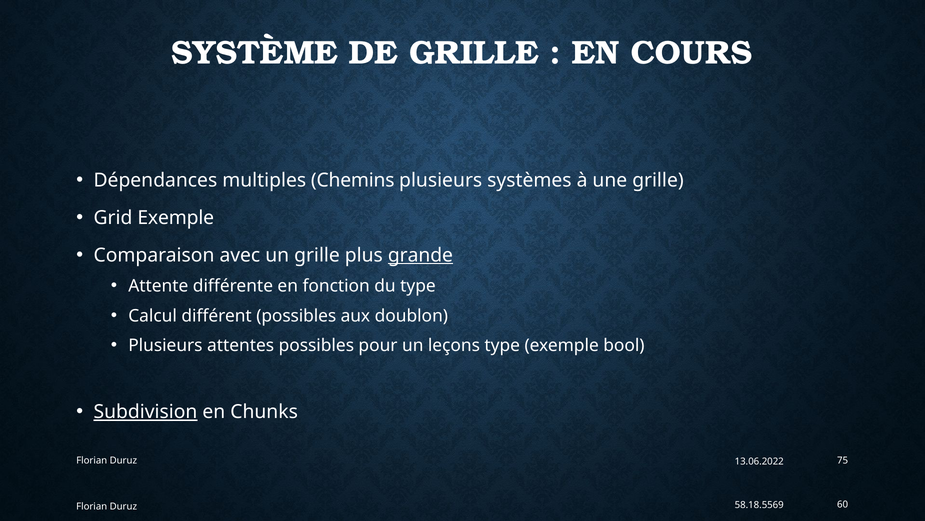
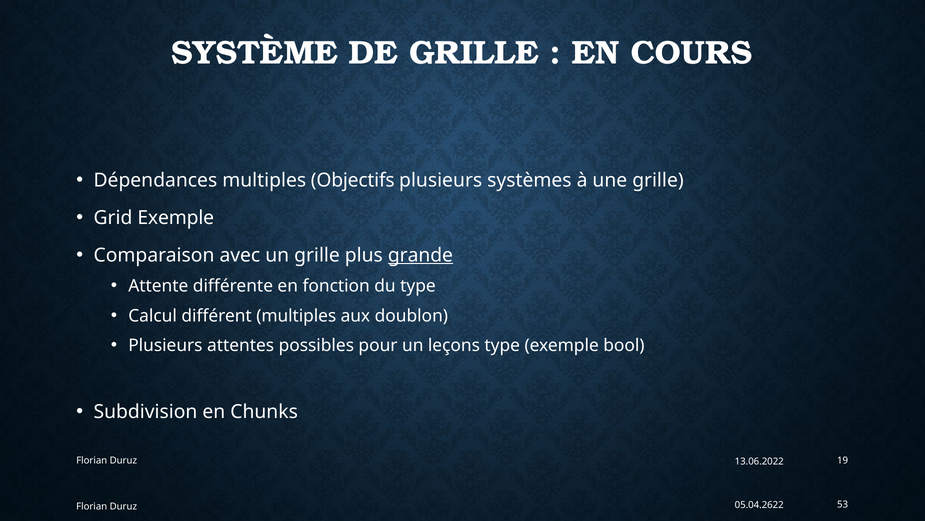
Chemins: Chemins -> Objectifs (353, 180)
différent possibles: possibles -> multiples (296, 315)
Subdivision underline: present -> none (146, 411)
75: 75 -> 19 (843, 460)
58.18.5569: 58.18.5569 -> 05.04.2622 (759, 505)
60: 60 -> 53 (843, 504)
